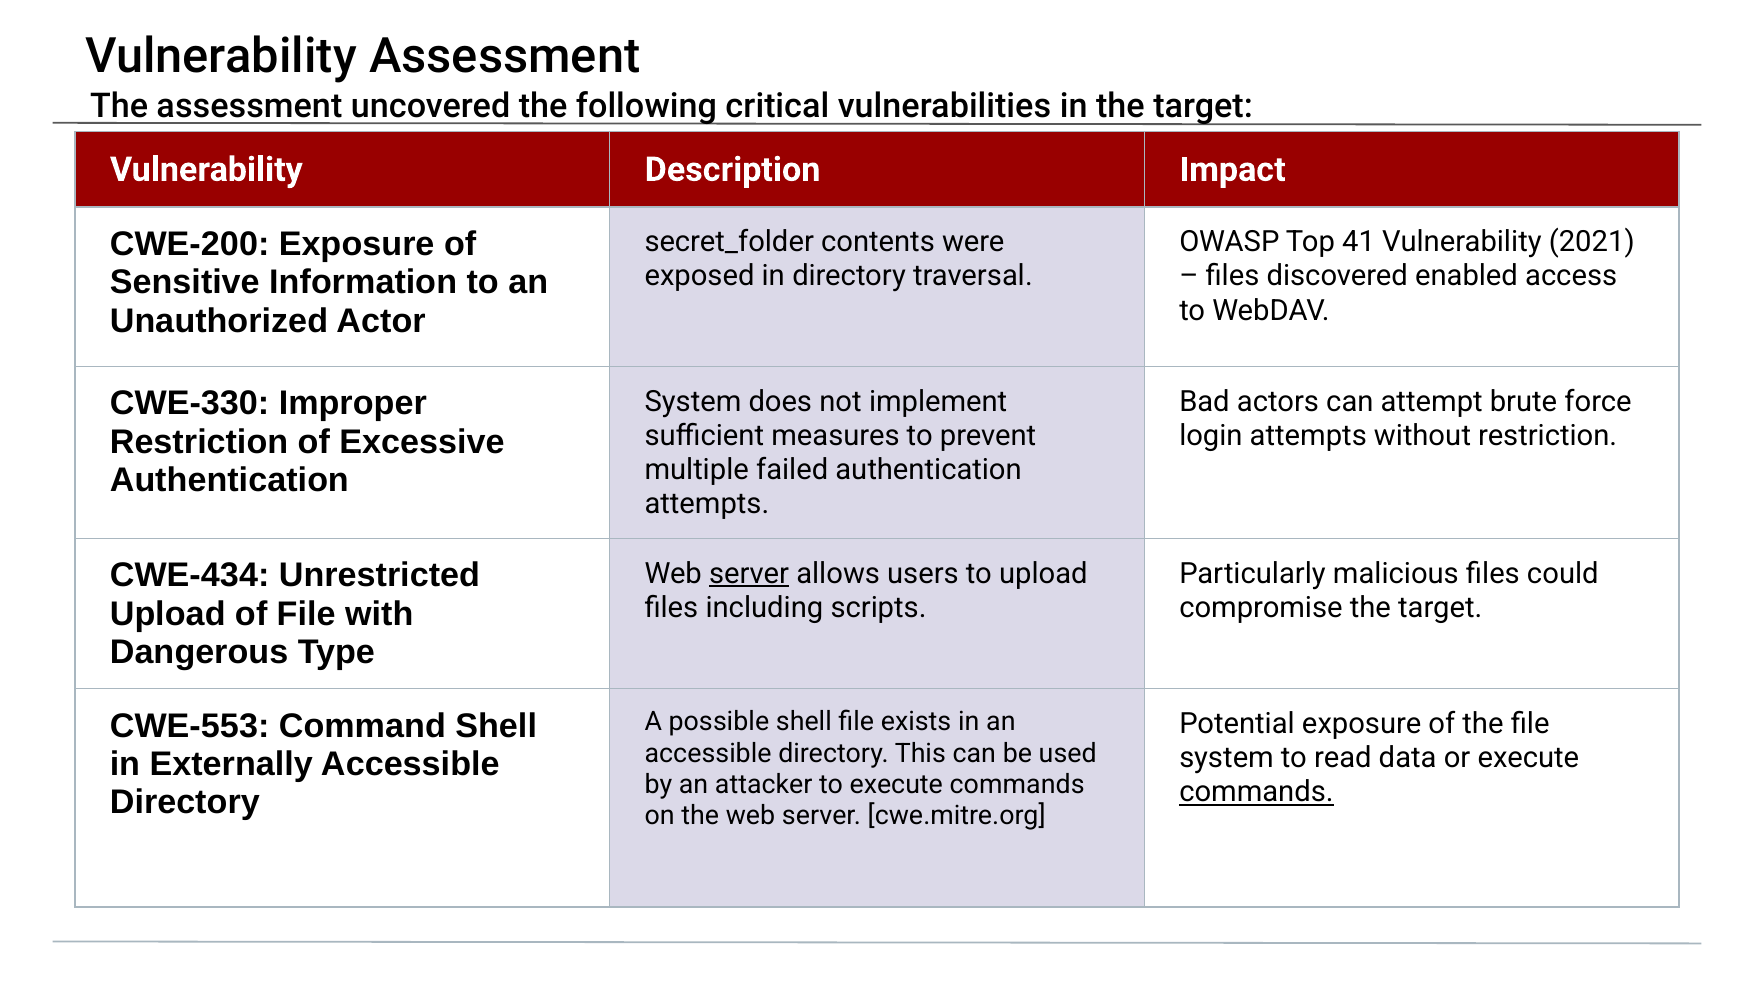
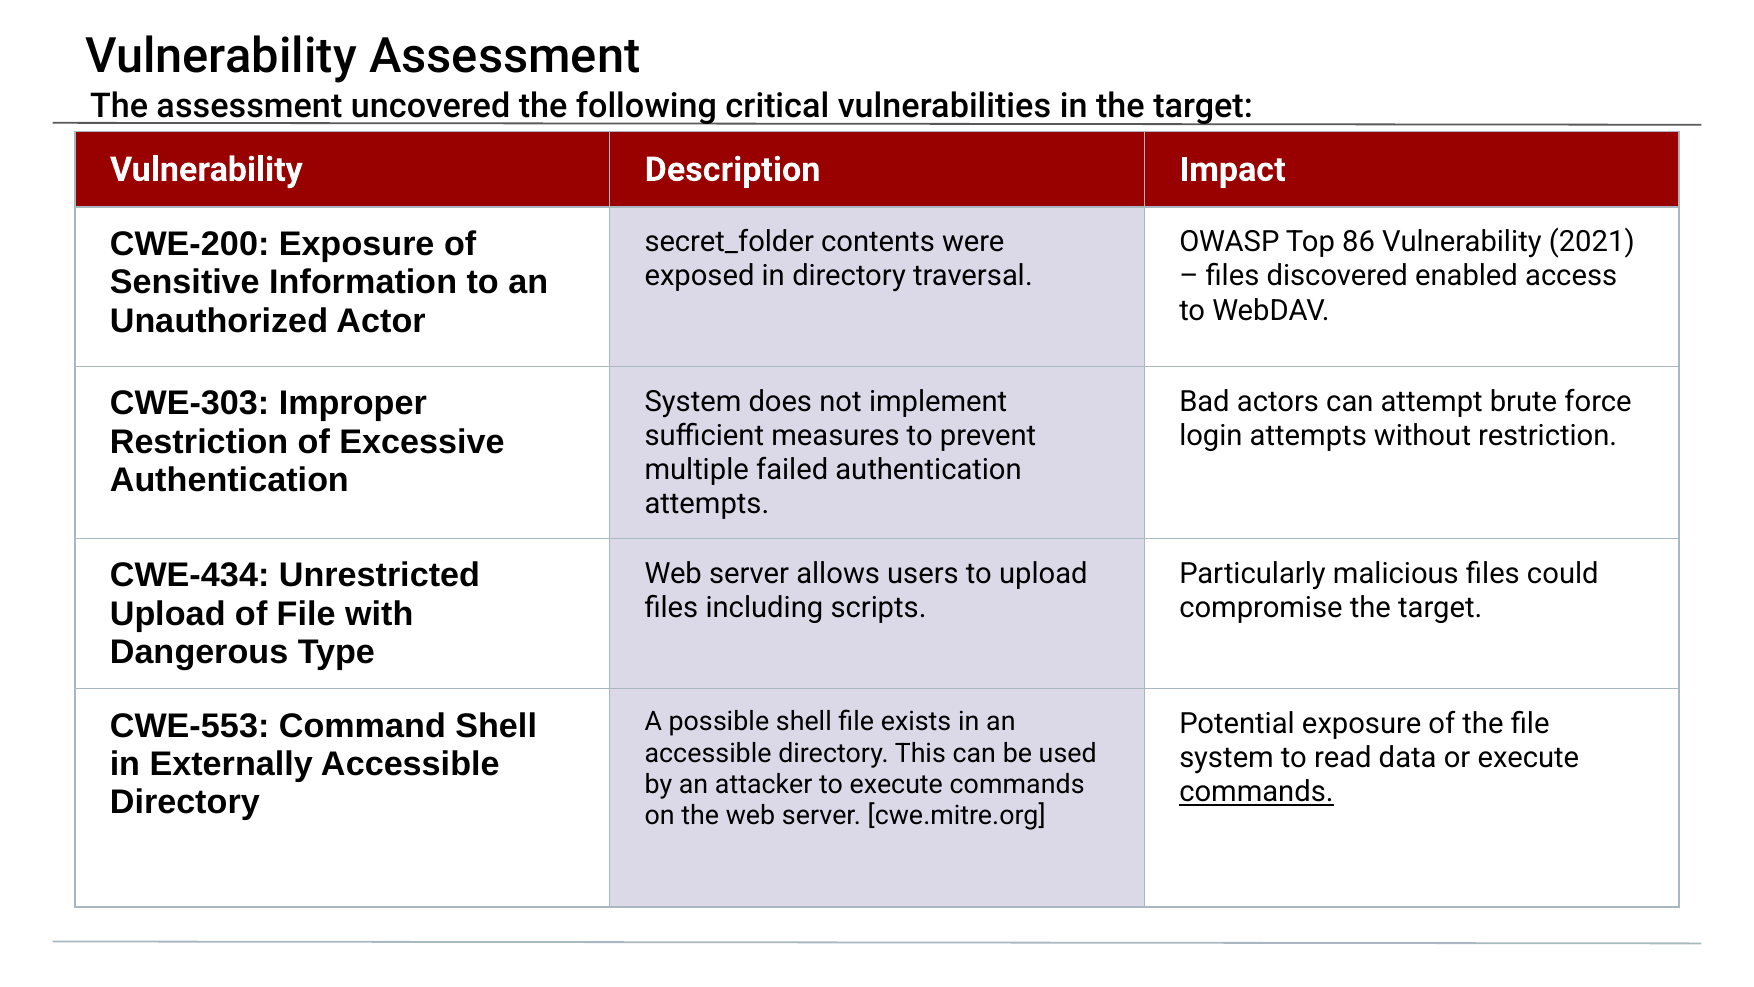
41: 41 -> 86 (1359, 242)
CWE-330: CWE-330 -> CWE-303 (190, 403)
server underline: present -> none (749, 573)
